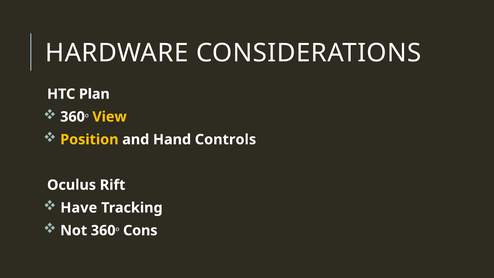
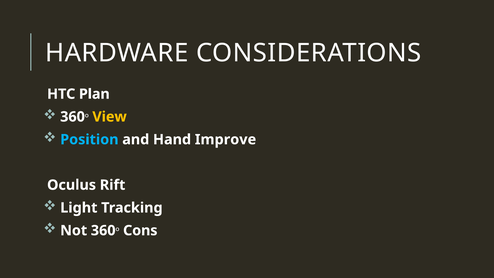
Position colour: yellow -> light blue (89, 139)
Controls: Controls -> Improve (225, 139)
Have: Have -> Light (79, 208)
